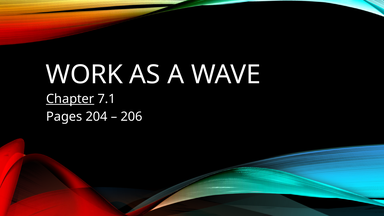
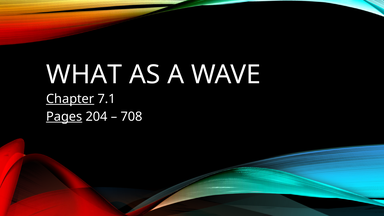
WORK: WORK -> WHAT (84, 75)
Pages underline: none -> present (64, 117)
206: 206 -> 708 (132, 117)
